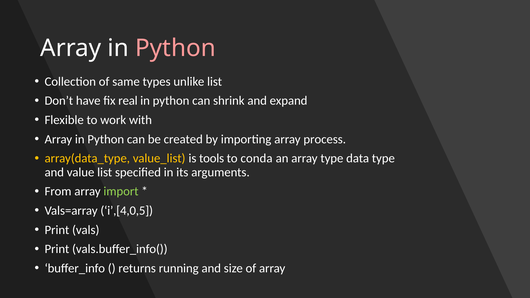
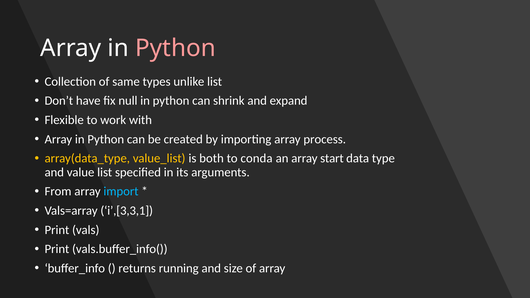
real: real -> null (128, 101)
tools: tools -> both (212, 159)
array type: type -> start (332, 159)
import colour: light green -> light blue (121, 191)
i’,[4,0,5: i’,[4,0,5 -> i’,[3,3,1 (127, 211)
